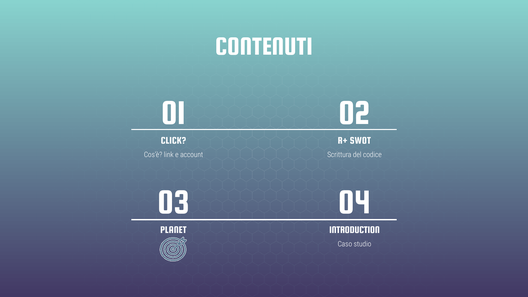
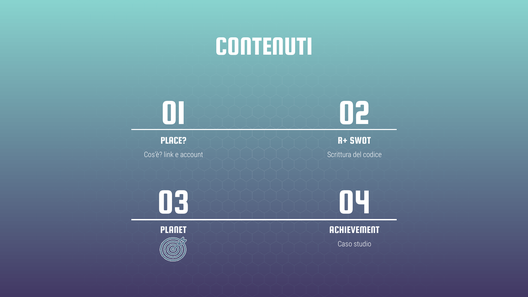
CLICK: CLICK -> PLACE (174, 140)
INTRODUCTION: INTRODUCTION -> ACHIEVEMENT (354, 230)
